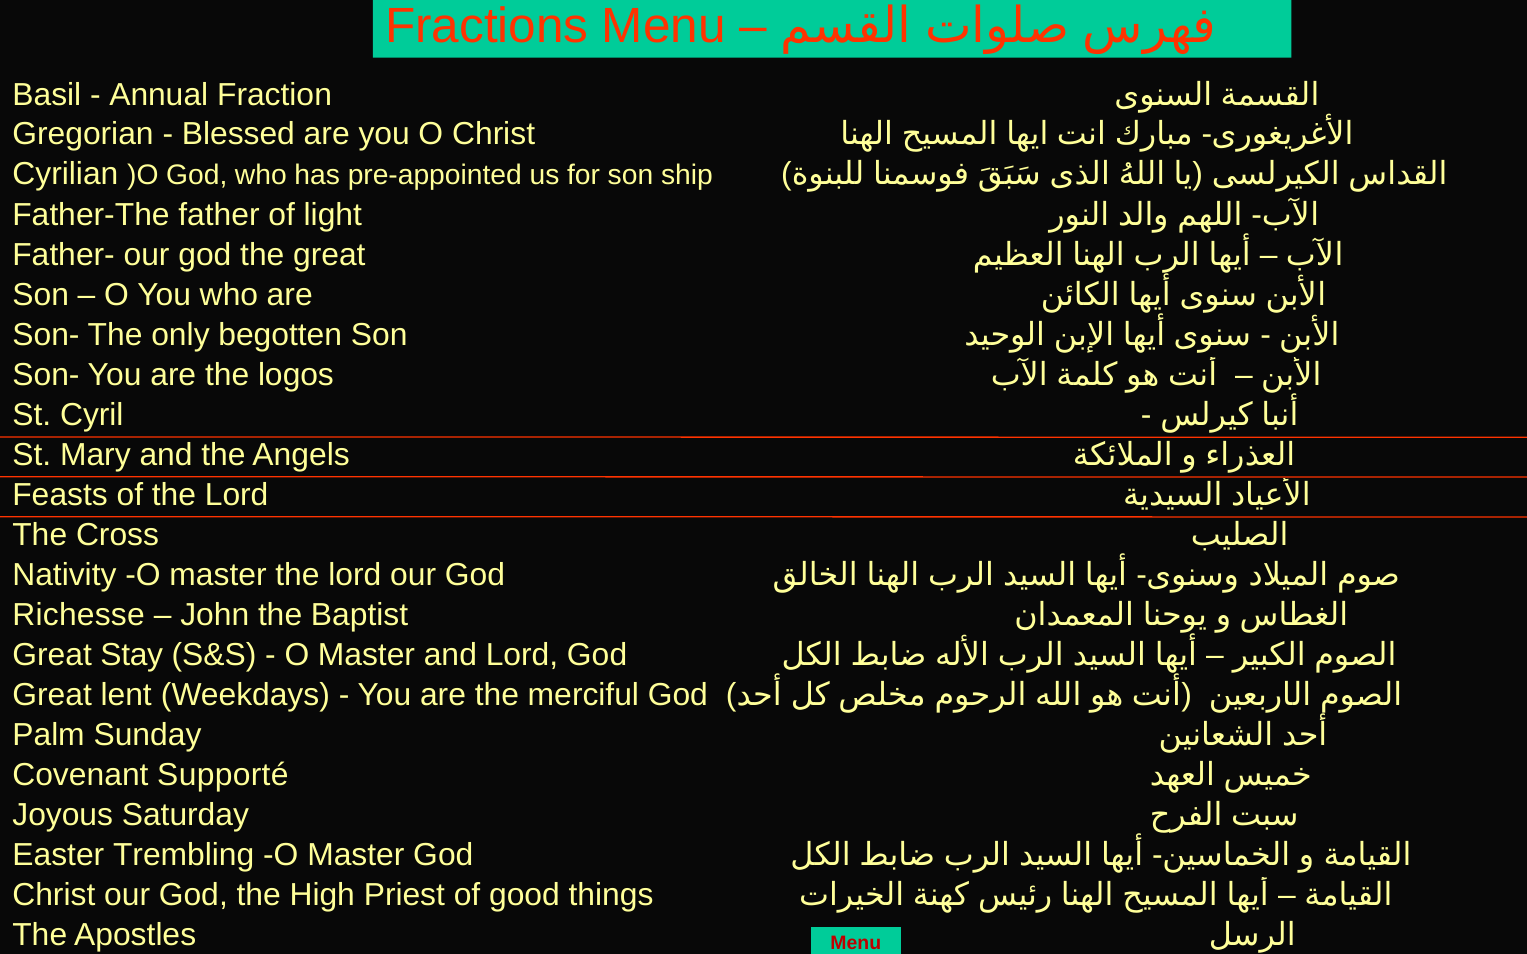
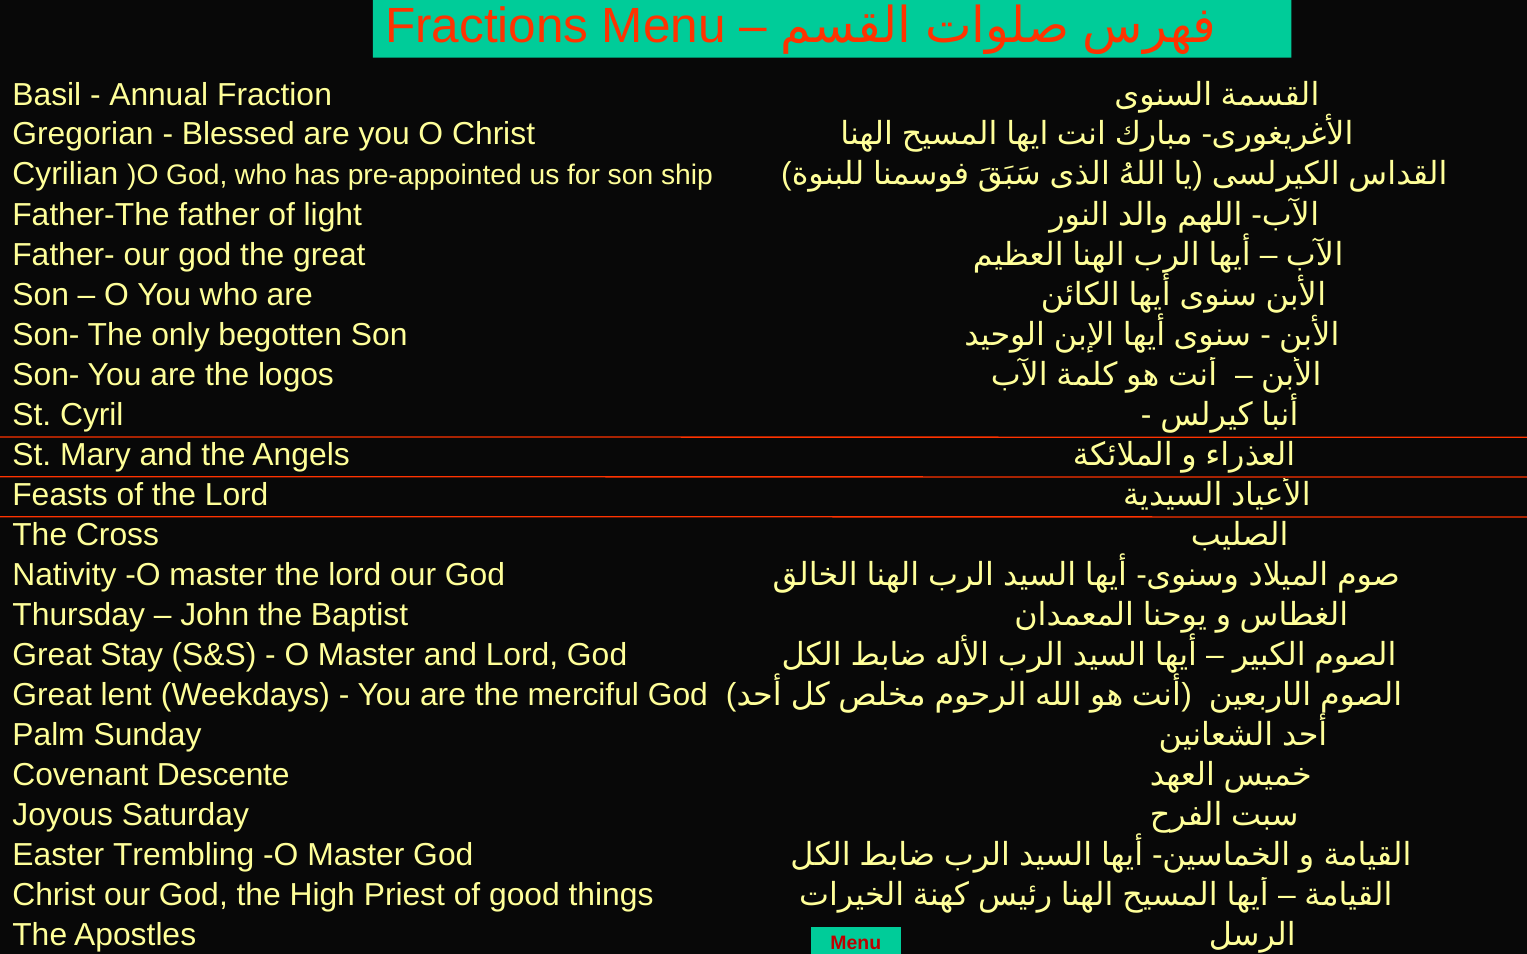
Richesse: Richesse -> Thursday (79, 615)
Supporté: Supporté -> Descente (223, 775)
